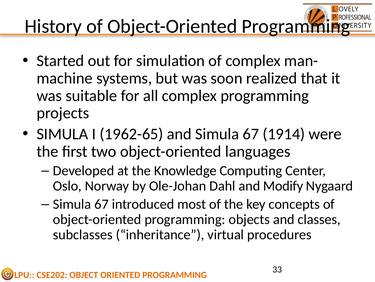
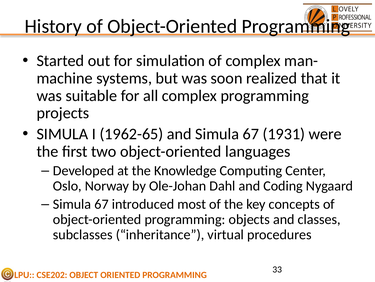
1914: 1914 -> 1931 (284, 134)
Modify: Modify -> Coding (283, 186)
